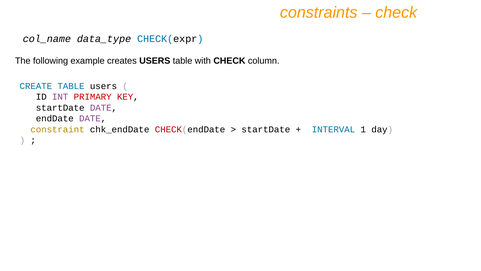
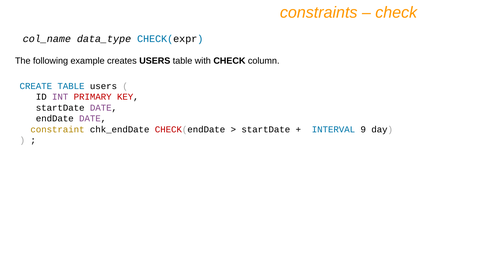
1: 1 -> 9 (363, 129)
